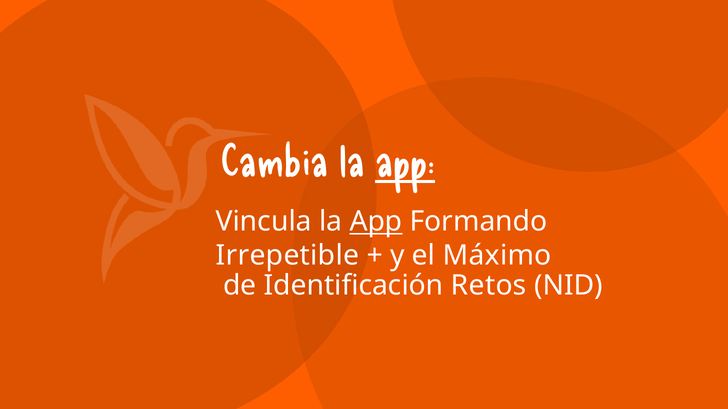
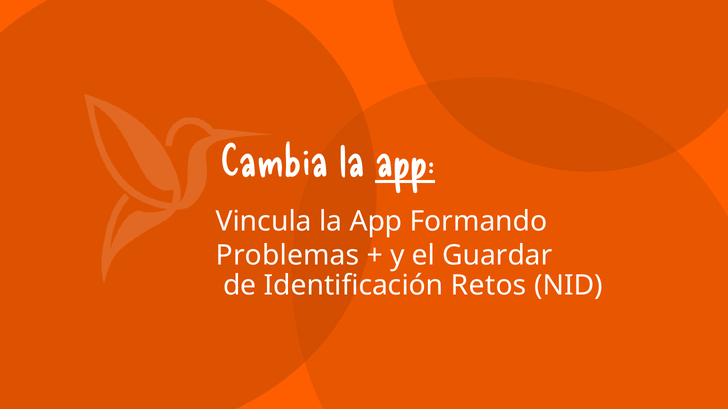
App underline: present -> none (376, 222)
Irrepetible: Irrepetible -> Problemas (288, 256)
Máximo: Máximo -> Guardar (497, 256)
